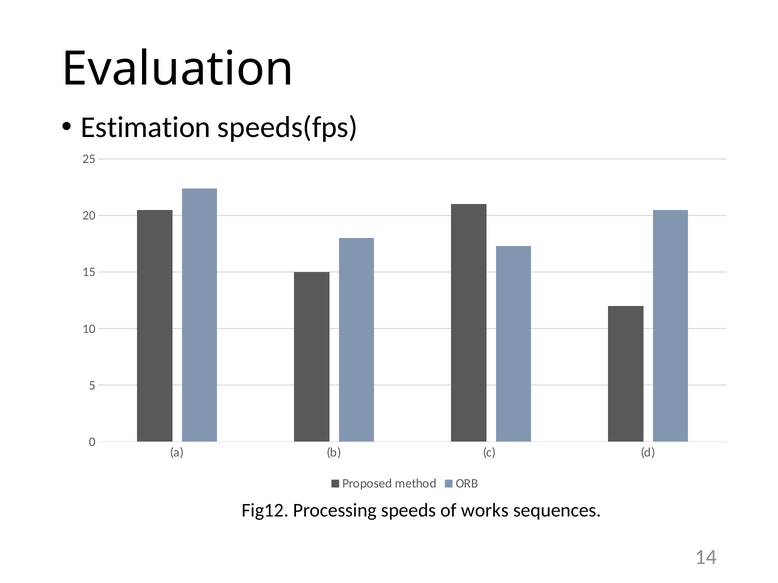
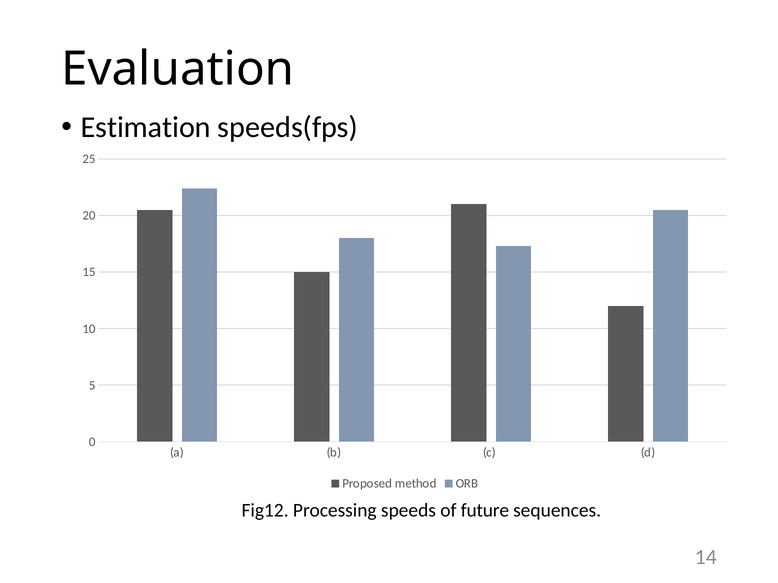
works: works -> future (485, 511)
